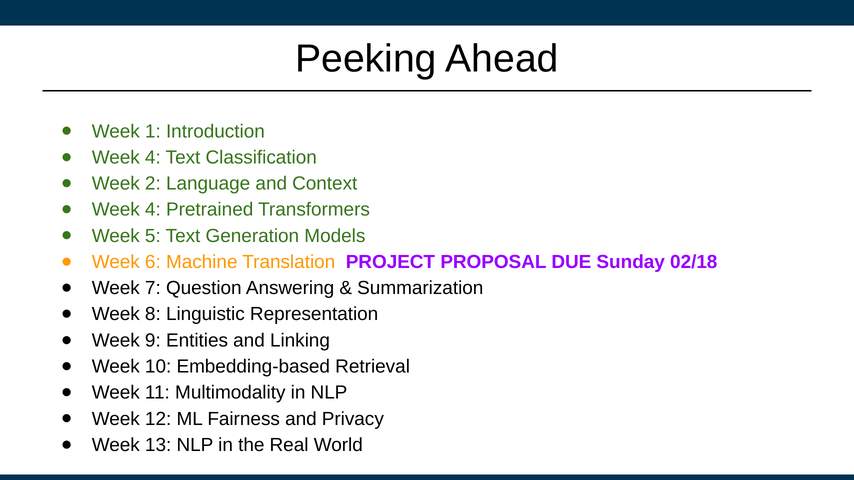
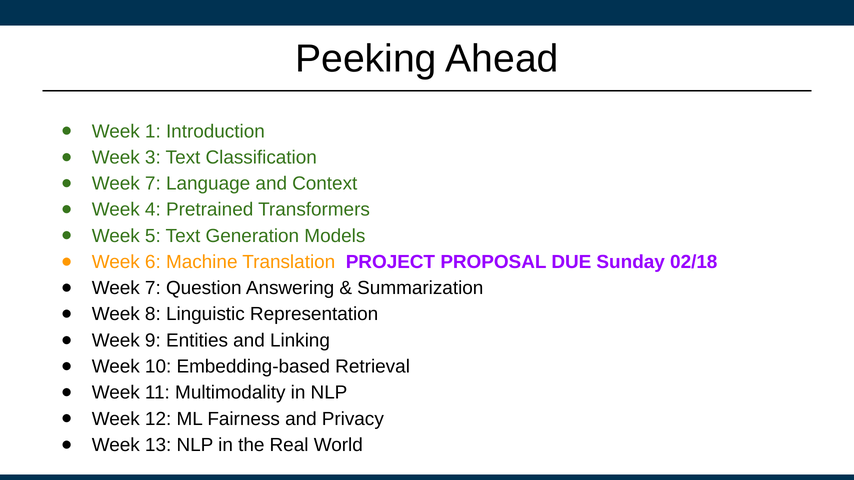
4: 4 -> 3 (153, 158)
2: 2 -> 7 (153, 184)
